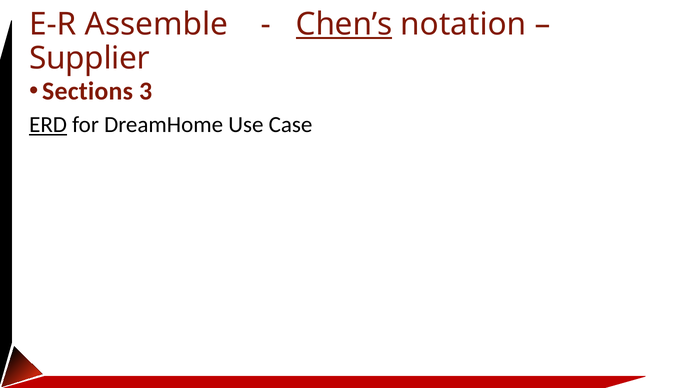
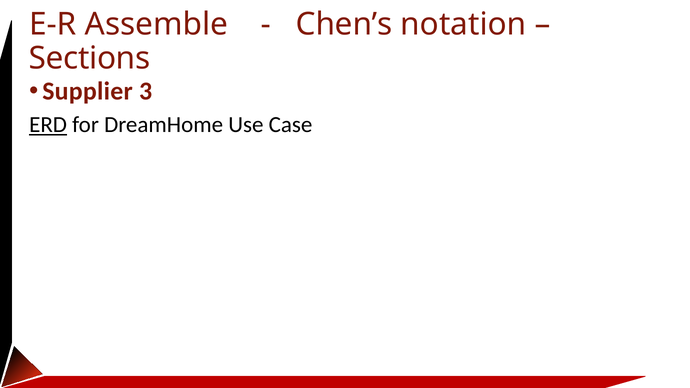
Chen’s underline: present -> none (344, 24)
Supplier: Supplier -> Sections (89, 59)
Sections: Sections -> Supplier (88, 91)
